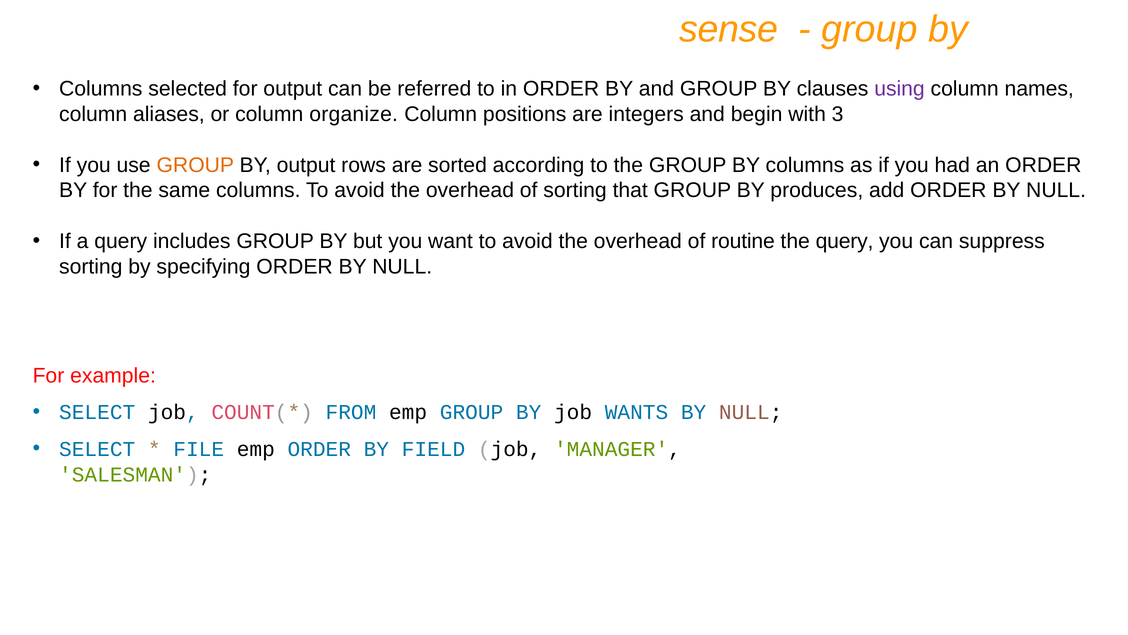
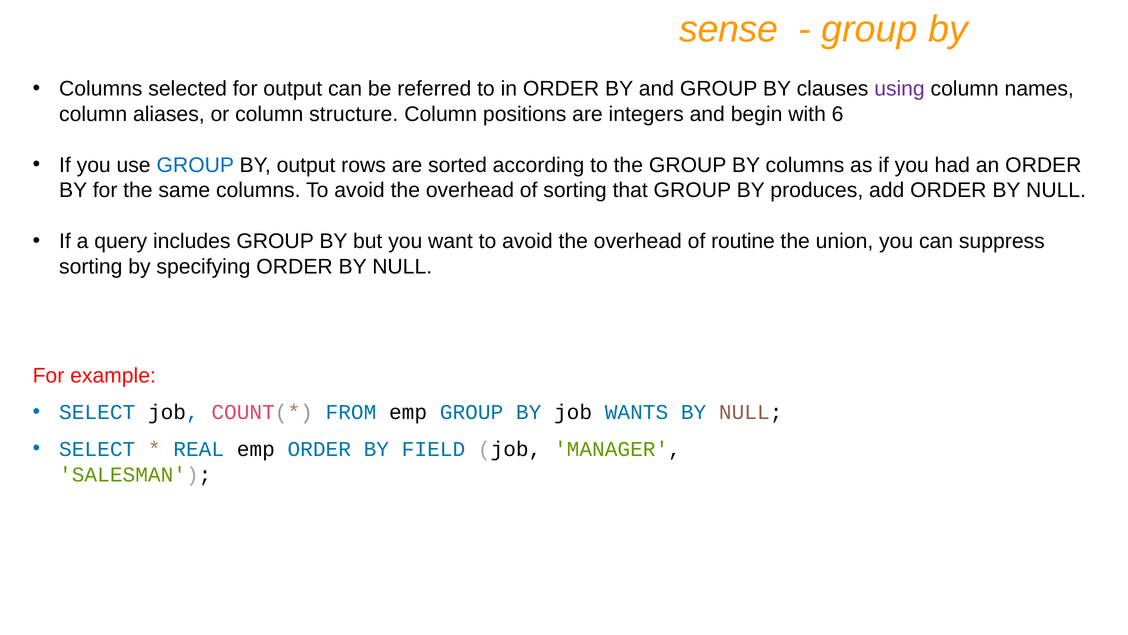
organize: organize -> structure (354, 114)
3: 3 -> 6 (838, 114)
GROUP colour: orange -> blue (195, 165)
the query: query -> union (844, 241)
FILE: FILE -> REAL (199, 449)
